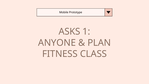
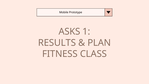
ANYONE: ANYONE -> RESULTS (57, 43)
